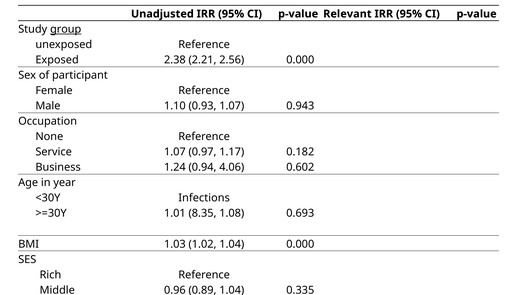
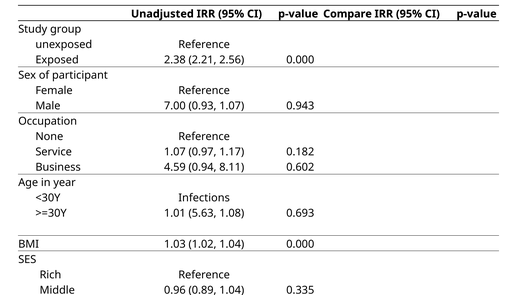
Relevant: Relevant -> Compare (347, 14)
group underline: present -> none (66, 29)
1.10: 1.10 -> 7.00 (175, 106)
1.24: 1.24 -> 4.59 (175, 167)
4.06: 4.06 -> 8.11 (232, 167)
8.35: 8.35 -> 5.63 (202, 213)
